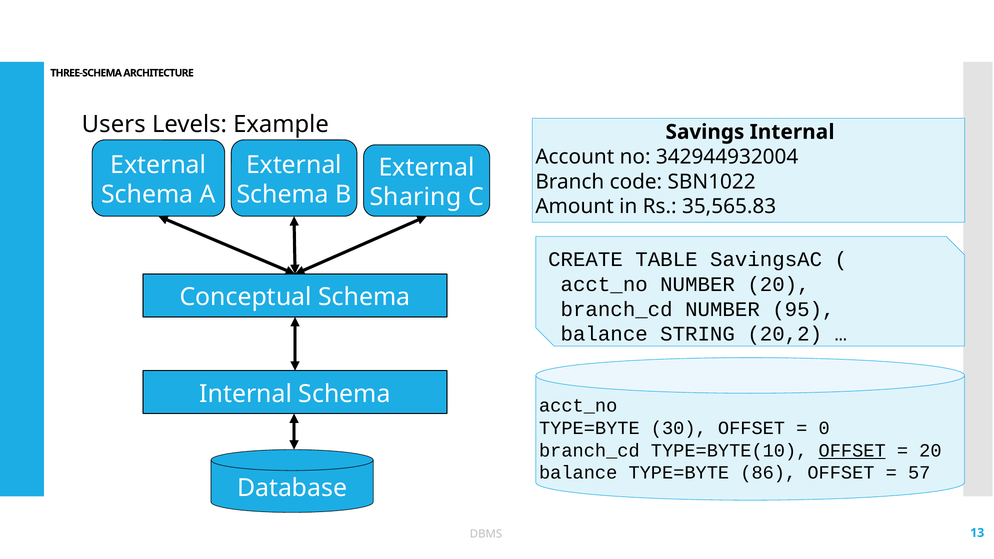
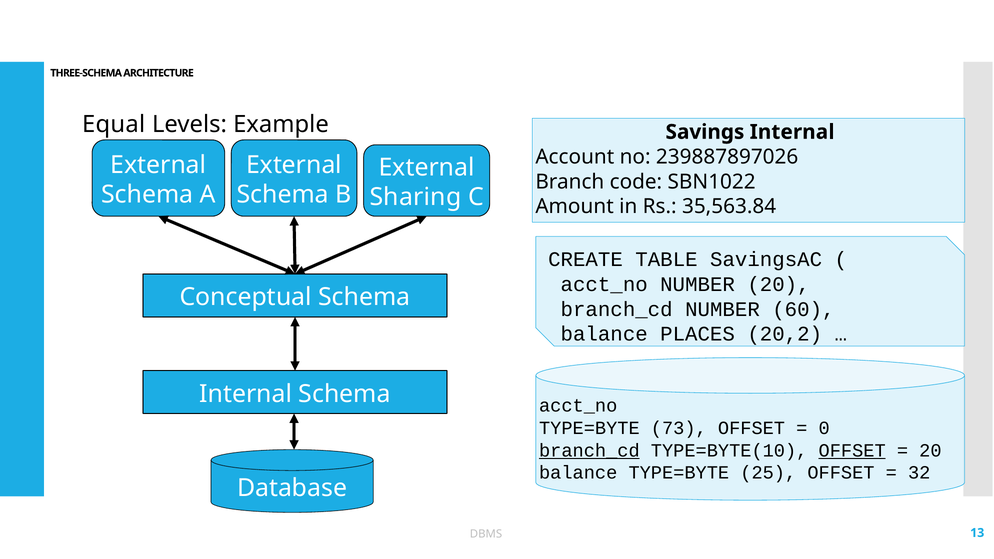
Users: Users -> Equal (114, 124)
342944932004: 342944932004 -> 239887897026 (727, 157)
35,565.83: 35,565.83 -> 35,563.84 (729, 207)
95: 95 -> 60 (803, 309)
STRING: STRING -> PLACES (698, 334)
30: 30 -> 73 (679, 428)
branch_cd underline: none -> present (589, 451)
86: 86 -> 25 (768, 473)
57: 57 -> 32 (919, 473)
